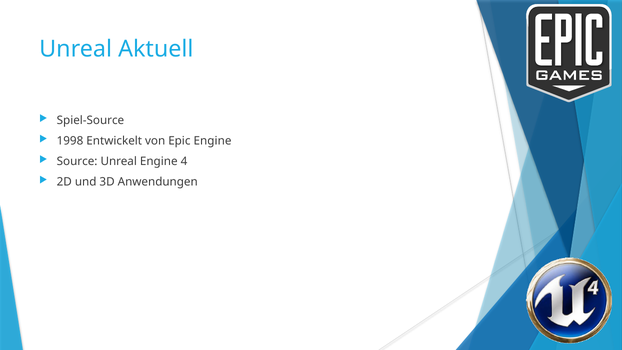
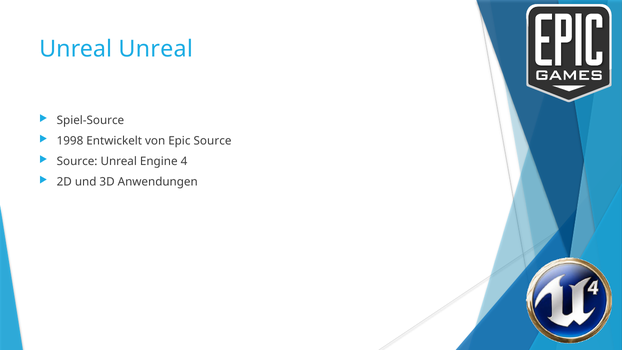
Unreal Aktuell: Aktuell -> Unreal (156, 49)
Epic Engine: Engine -> Source (213, 141)
